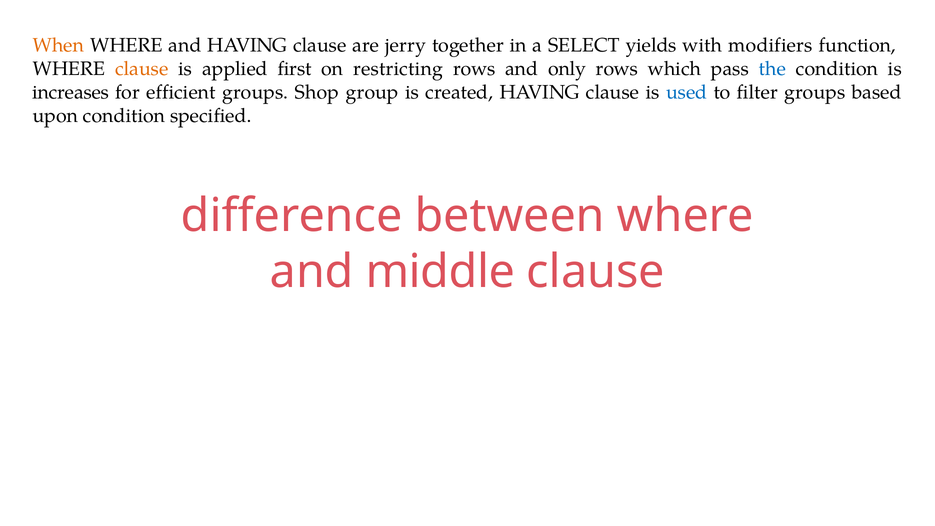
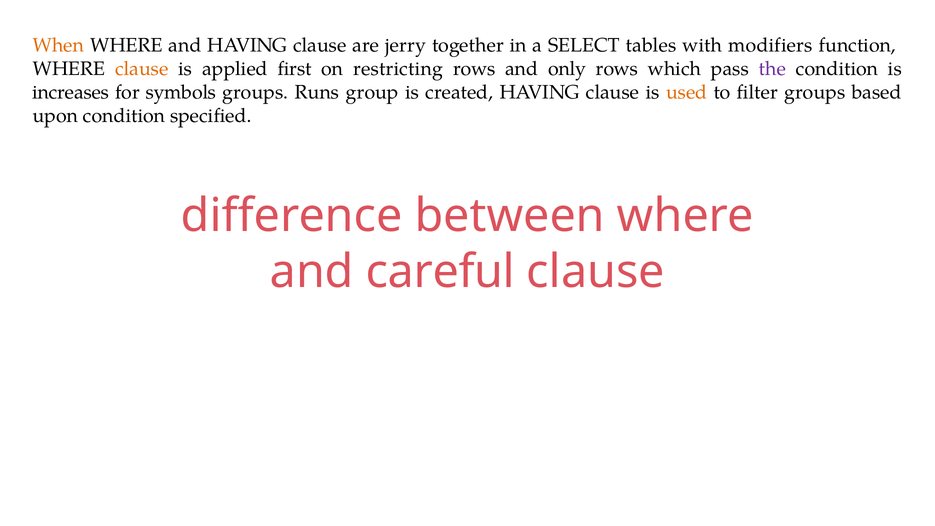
yields: yields -> tables (651, 45)
the colour: blue -> purple (772, 69)
efficient: efficient -> symbols (181, 92)
Shop: Shop -> Runs (317, 92)
used colour: blue -> orange (687, 92)
middle: middle -> careful (440, 272)
